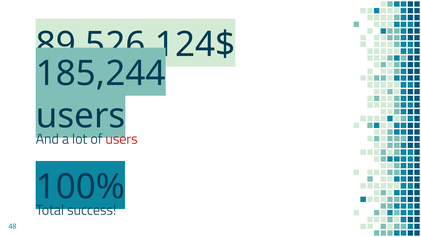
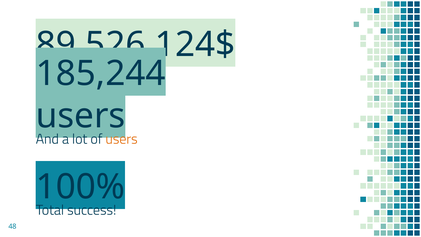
users colour: red -> orange (122, 139)
